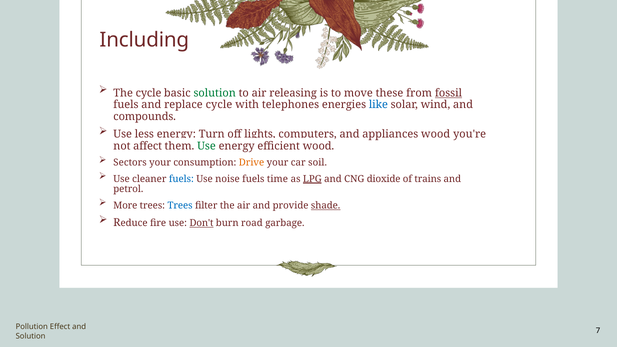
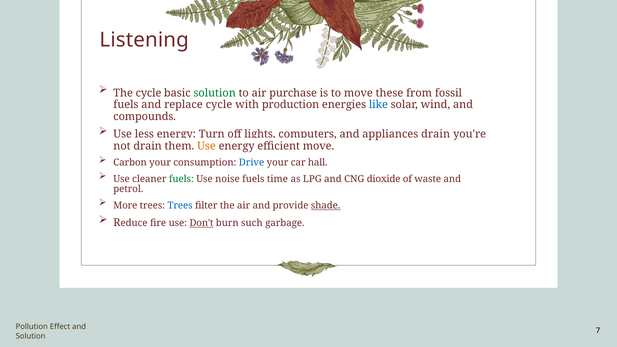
Including: Including -> Listening (144, 40)
releasing: releasing -> purchase (293, 93)
fossil underline: present -> none (448, 93)
telephones: telephones -> production (291, 105)
appliances wood: wood -> drain (436, 134)
not affect: affect -> drain (148, 146)
Use colour: green -> orange (206, 146)
efficient wood: wood -> move (319, 146)
Sectors: Sectors -> Carbon (130, 163)
Drive colour: orange -> blue (252, 163)
soil: soil -> hall (318, 163)
fuels colour: blue -> green (181, 179)
LPG underline: present -> none (312, 179)
trains: trains -> waste (428, 179)
road: road -> such (252, 223)
